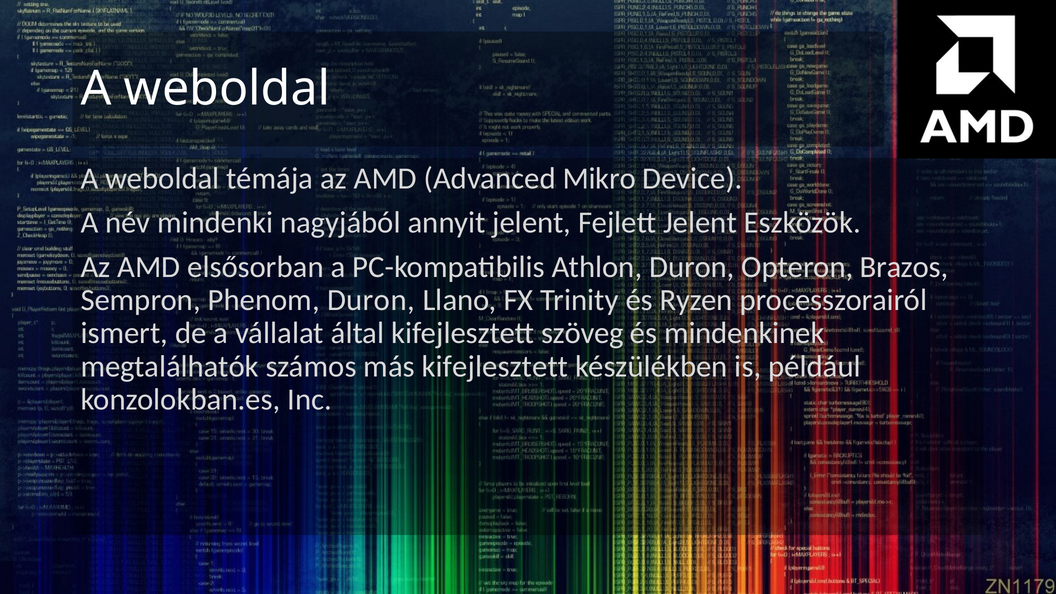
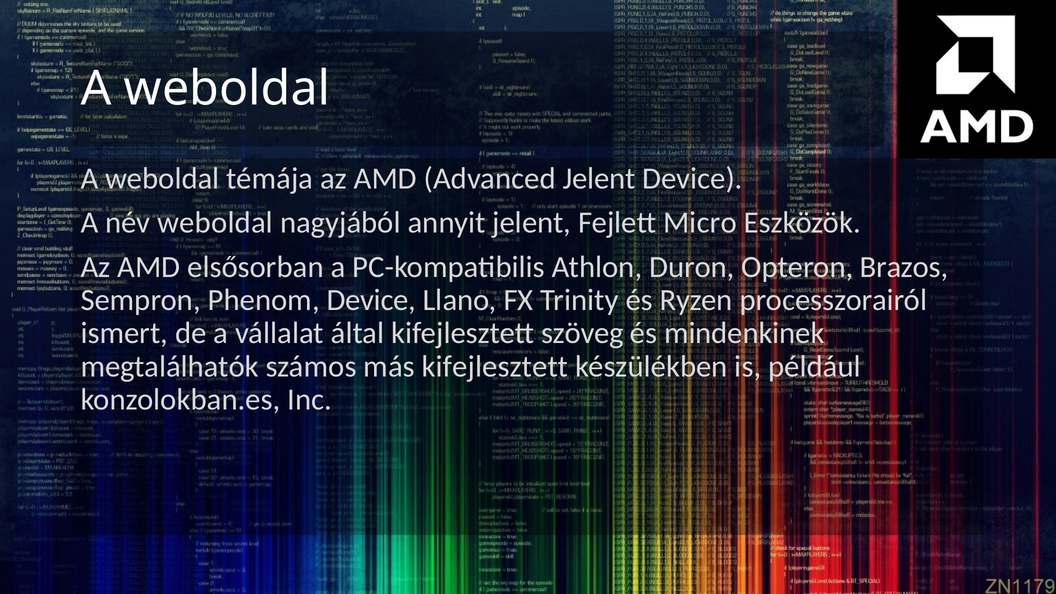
Advanced Mikro: Mikro -> Jelent (599, 178)
név mindenki: mindenki -> weboldal (215, 223)
Fejlett Jelent: Jelent -> Micro (700, 223)
Phenom Duron: Duron -> Device (371, 300)
